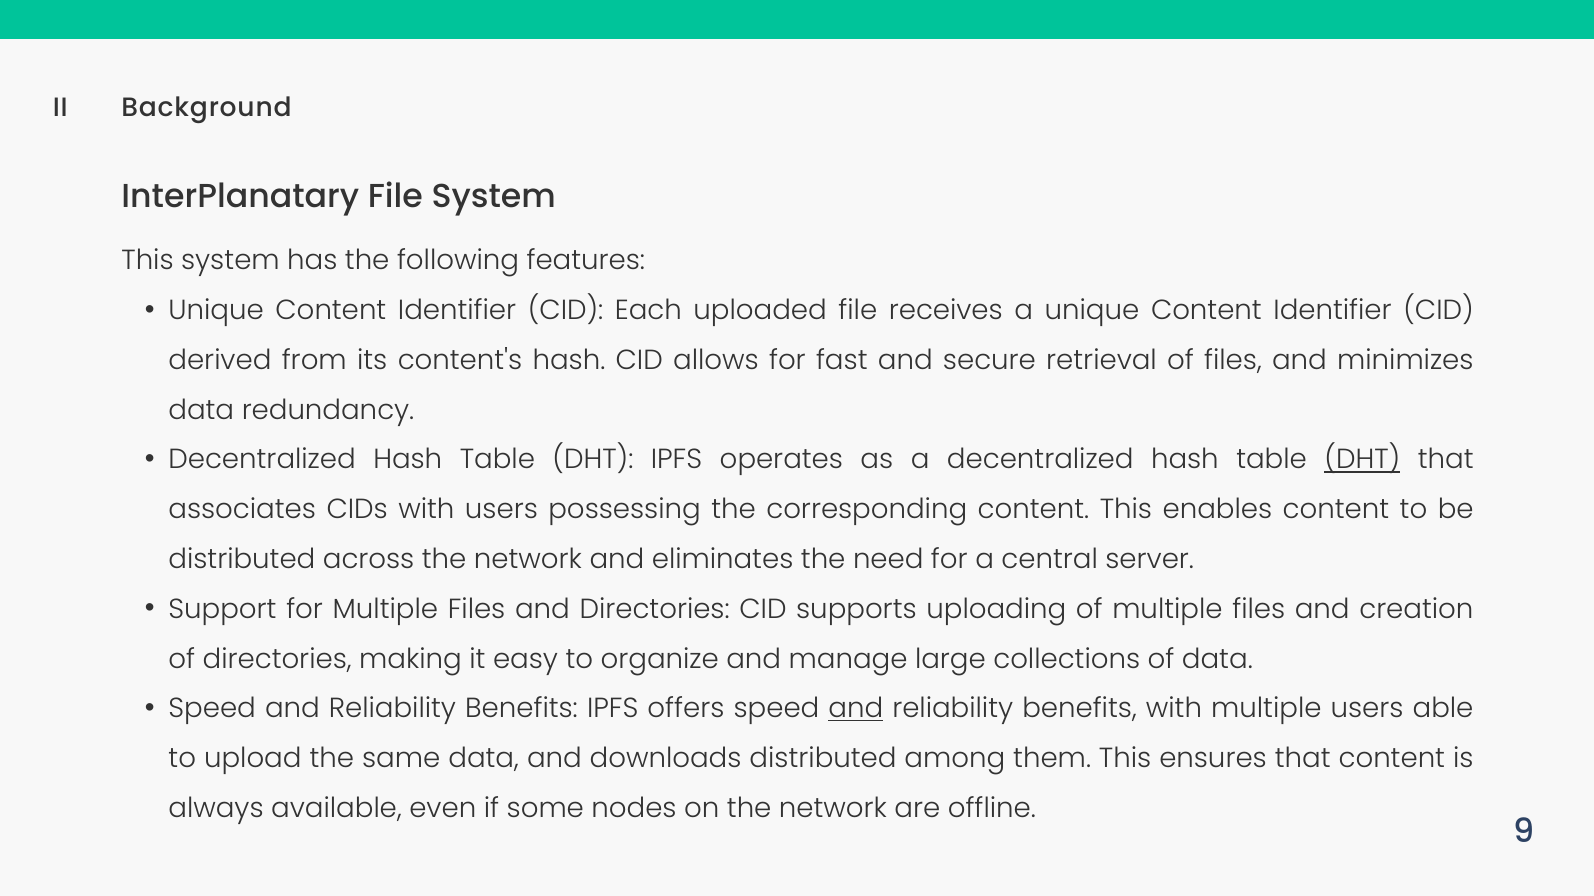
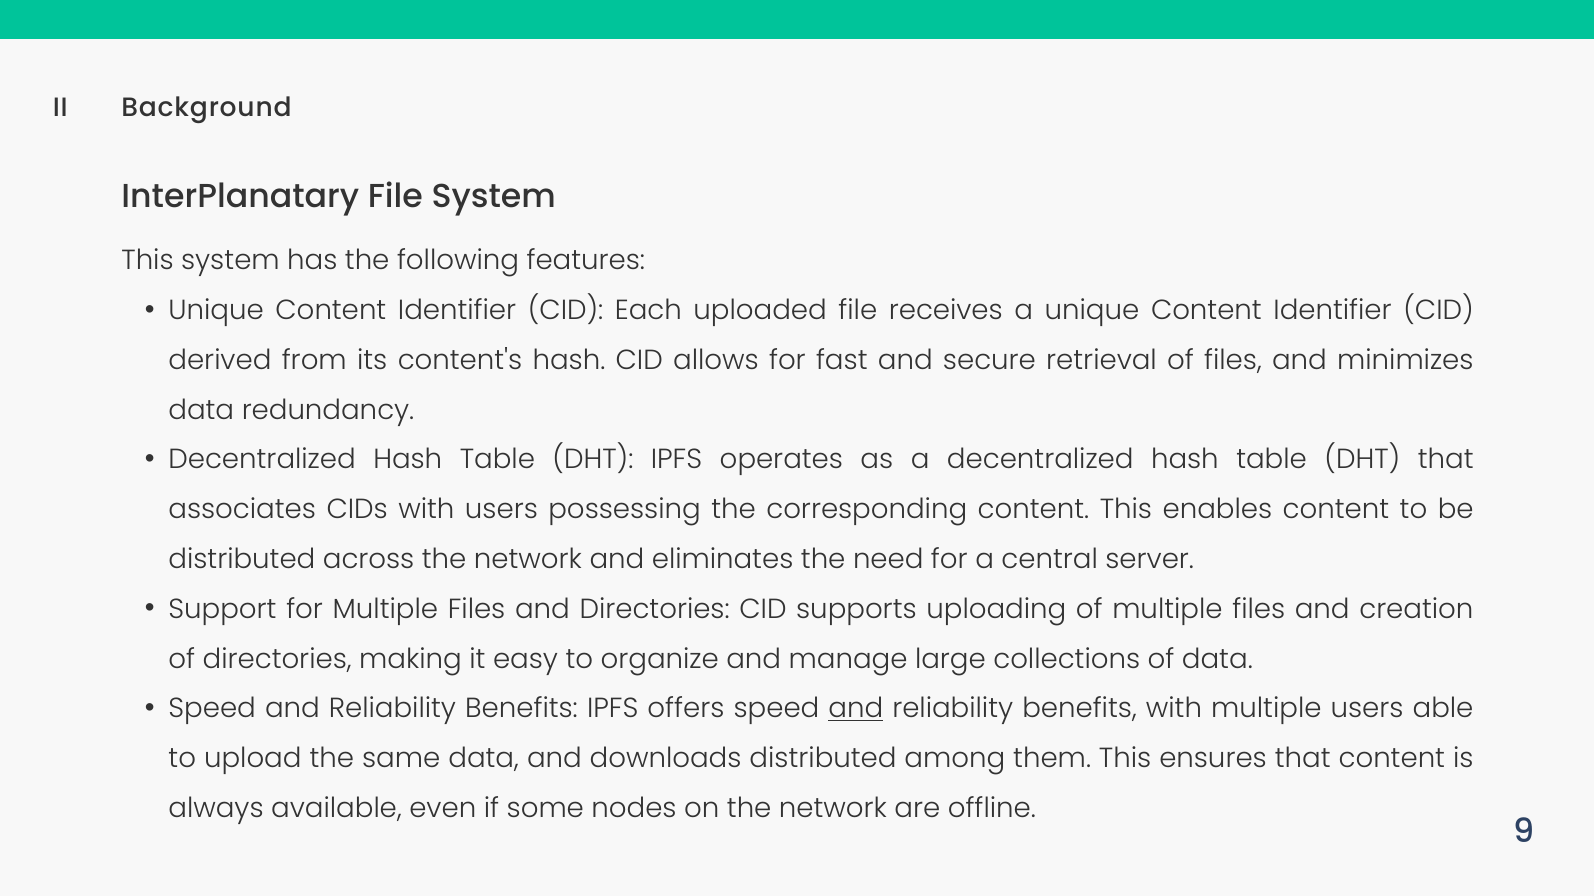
DHT underline: present -> none (1362, 460)
